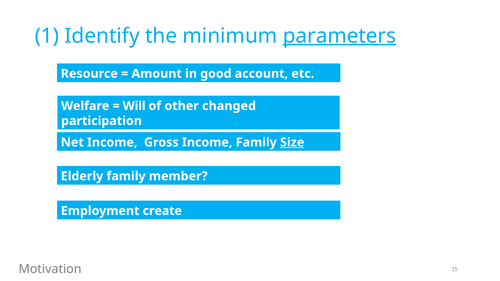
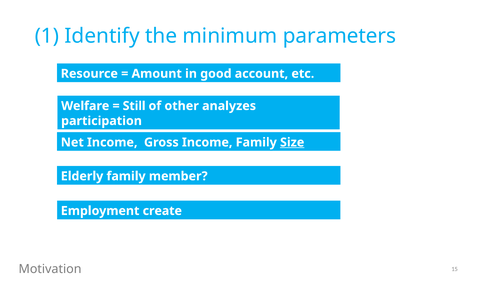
parameters underline: present -> none (339, 36)
Will: Will -> Still (134, 106)
changed: changed -> analyzes (229, 106)
